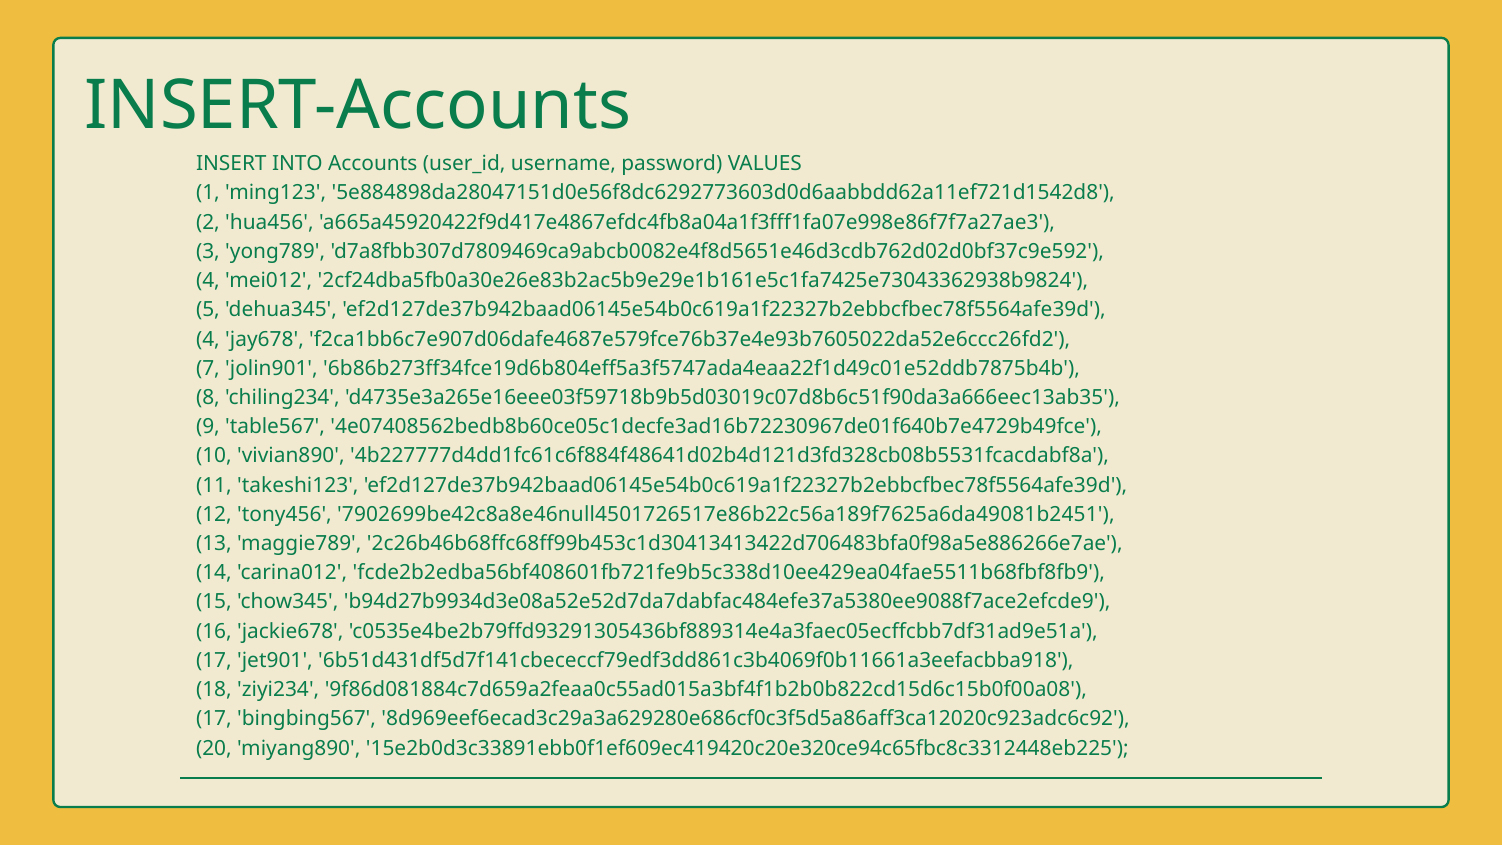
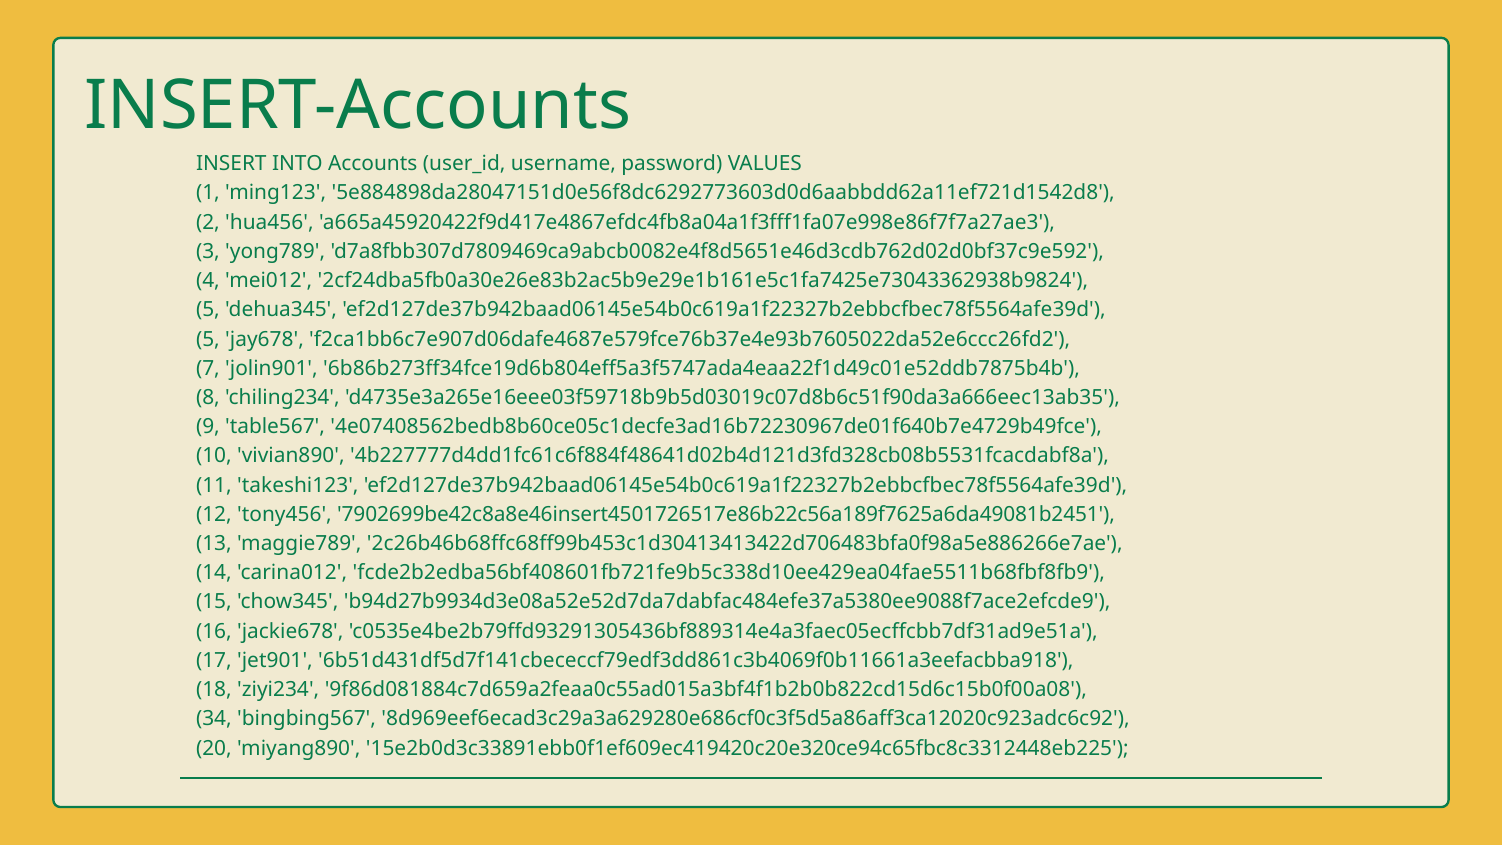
4: 4 -> 5 (208, 339)
7902699be42c8a8e46null4501726517e86b22c56a189f7625a6da49081b2451: 7902699be42c8a8e46null4501726517e86b22c56a189f7625a6da49081b2451 -> 7902699be42c8a8e46insert4501726517e86b22c56a189f7625a6da49081b2451 (726, 514)
17: 17 -> 34 (214, 719)
